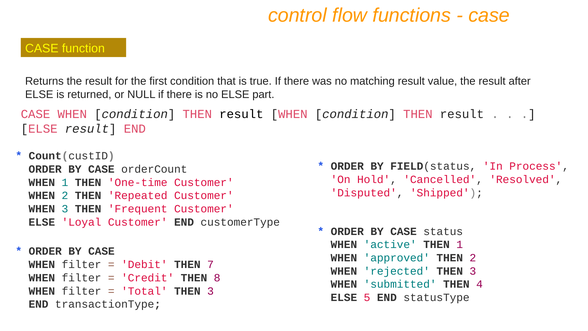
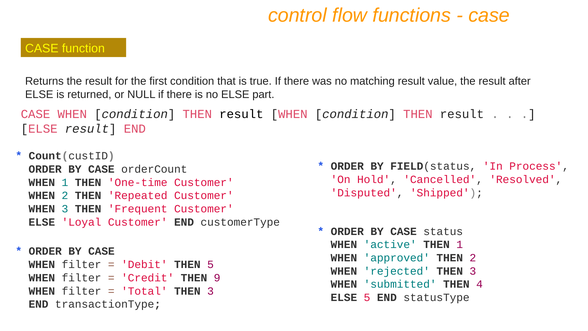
THEN 7: 7 -> 5 (211, 264)
8: 8 -> 9 (217, 278)
